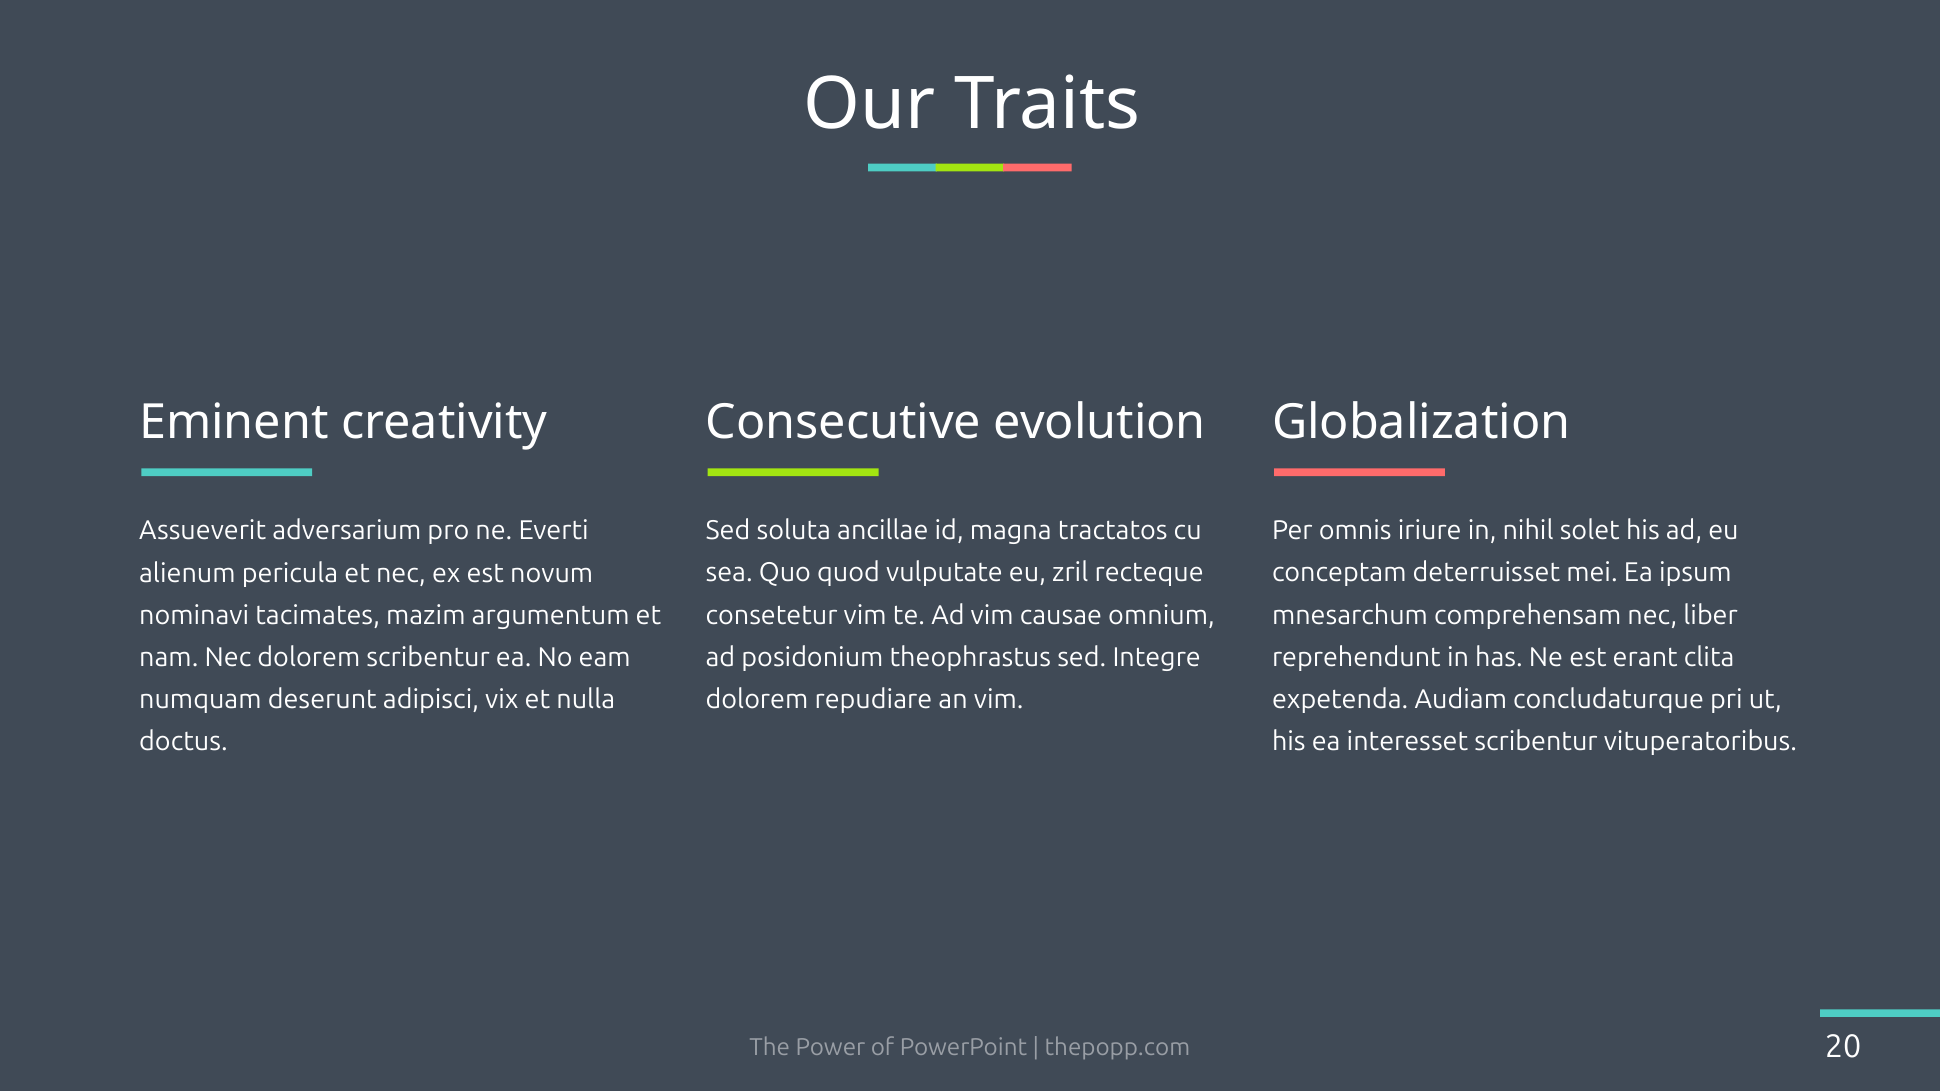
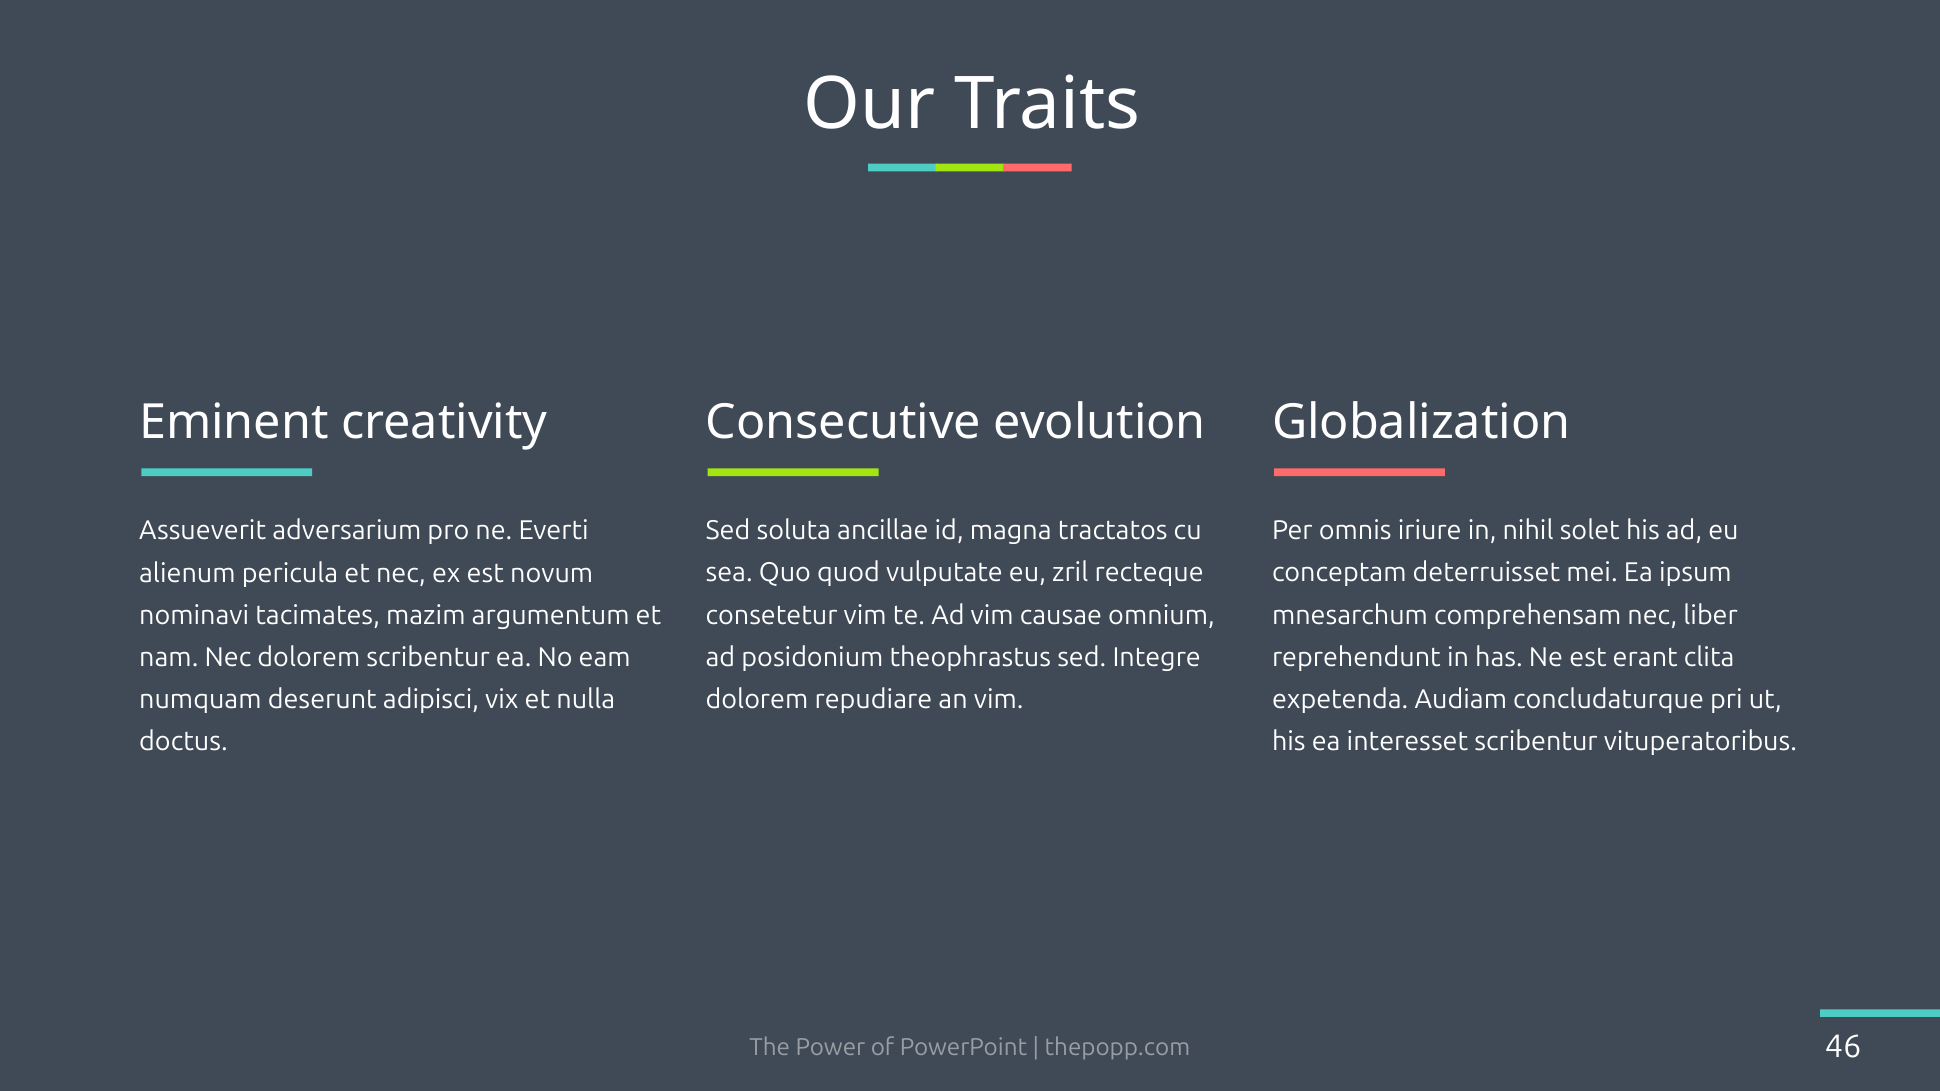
20: 20 -> 46 (1843, 1047)
